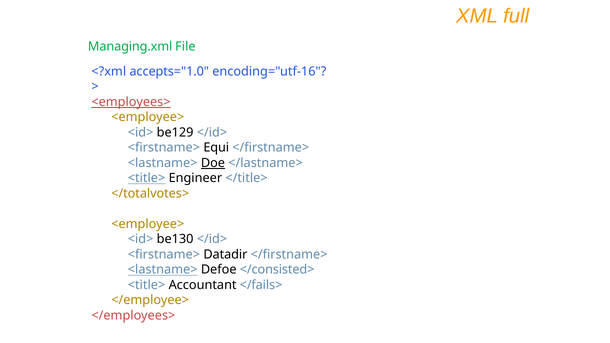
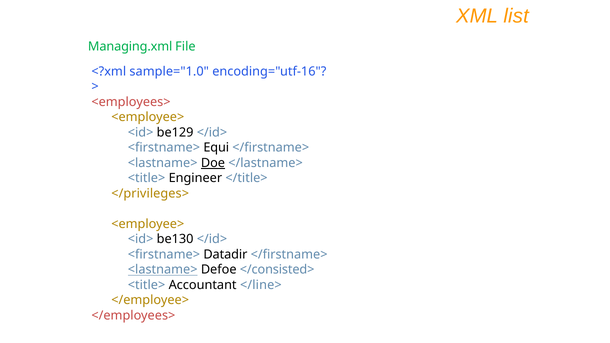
full: full -> list (516, 16)
accepts="1.0: accepts="1.0 -> sample="1.0 (169, 72)
<employees> underline: present -> none (131, 102)
<title> underline: present -> none (147, 178)
</totalvotes>: </totalvotes> -> </privileges> (150, 194)
</fails>: </fails> -> </line> (261, 285)
